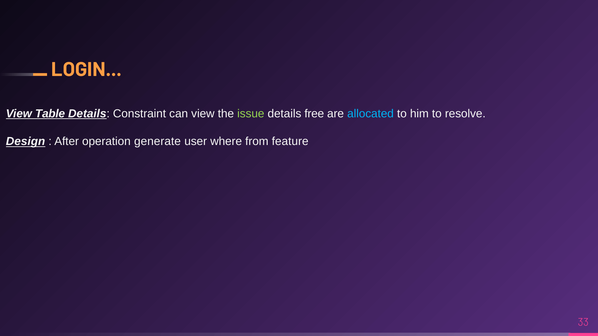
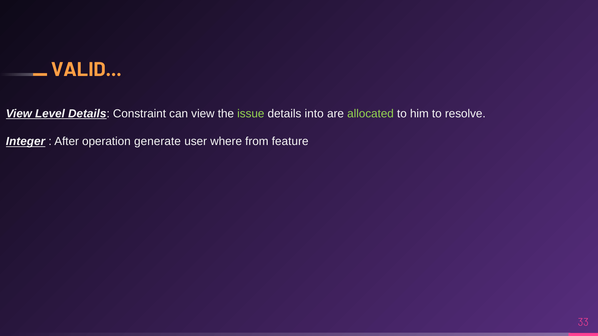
LOGIN: LOGIN -> VALID (87, 70)
Table: Table -> Level (50, 114)
free: free -> into (314, 114)
allocated colour: light blue -> light green (371, 114)
Design: Design -> Integer (26, 142)
